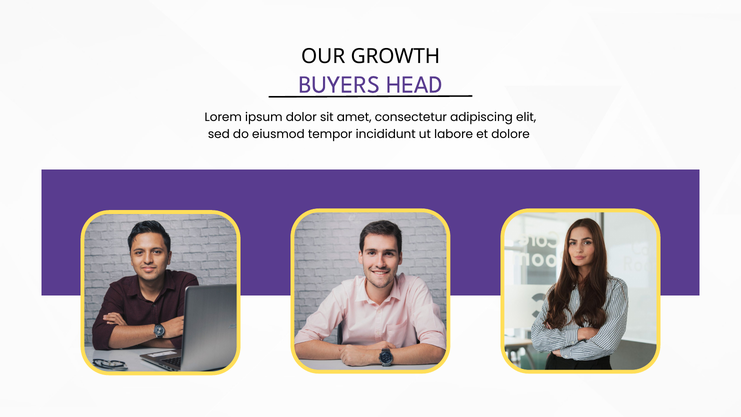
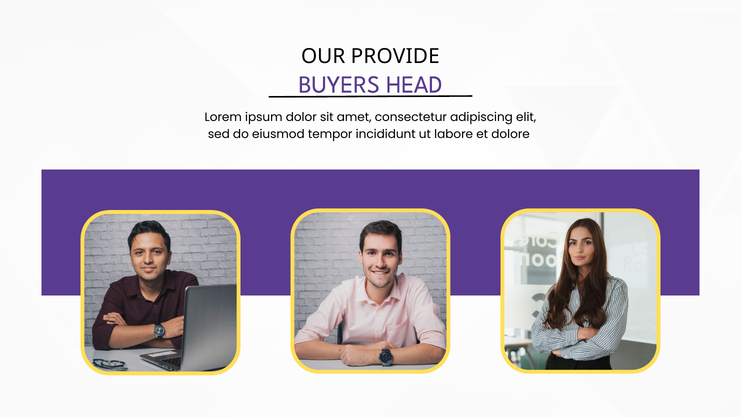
GROWTH: GROWTH -> PROVIDE (395, 56)
